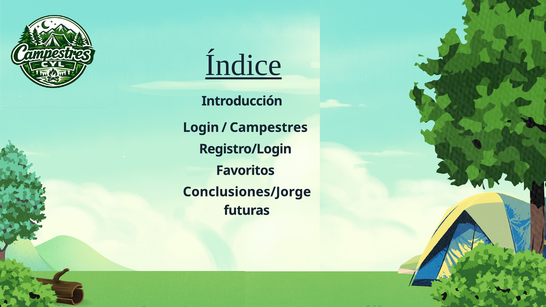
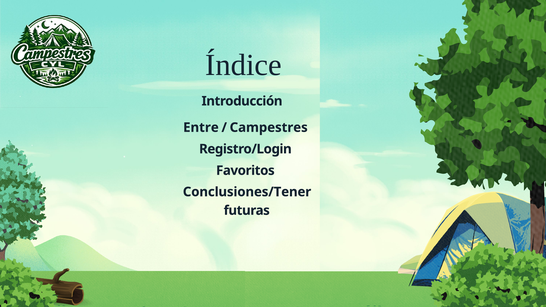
Índice underline: present -> none (243, 65)
Login: Login -> Entre (201, 128)
Conclusiones/Jorge: Conclusiones/Jorge -> Conclusiones/Tener (247, 192)
